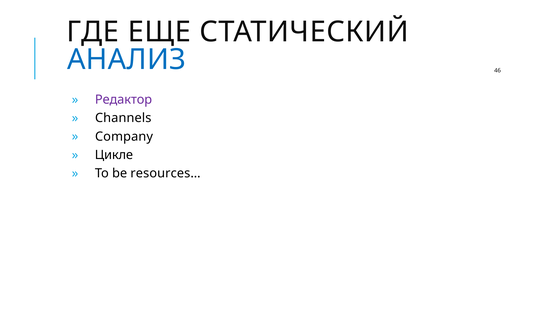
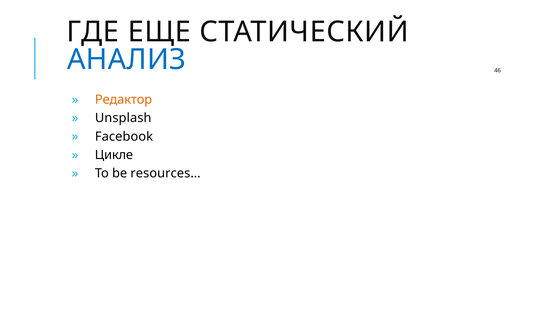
Редактор colour: purple -> orange (124, 100)
Channels: Channels -> Unsplash (123, 118)
Company: Company -> Facebook (124, 137)
